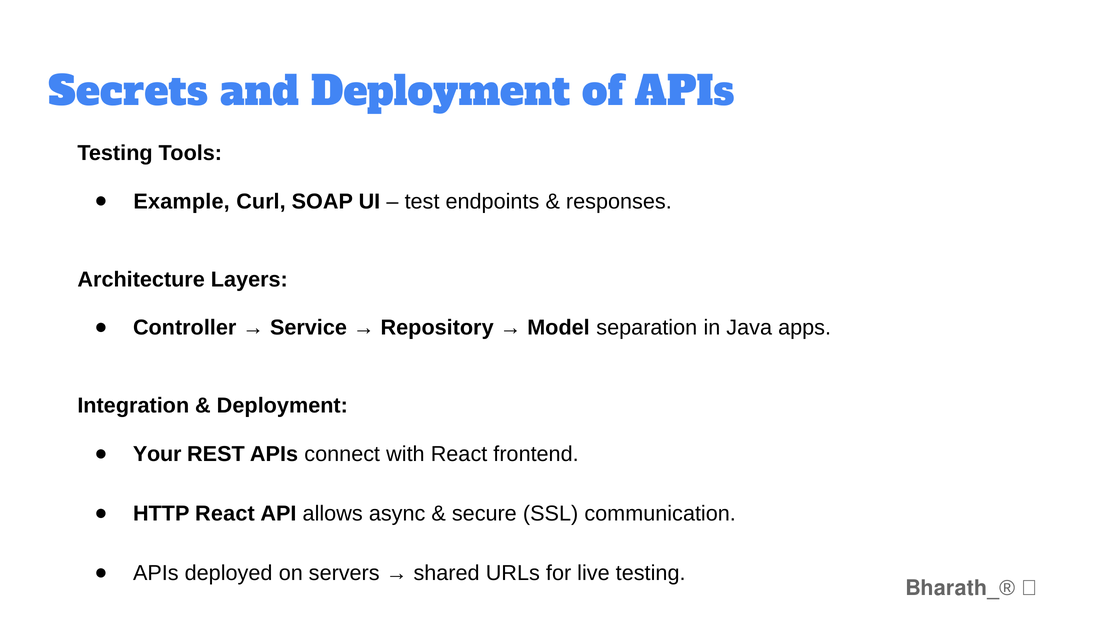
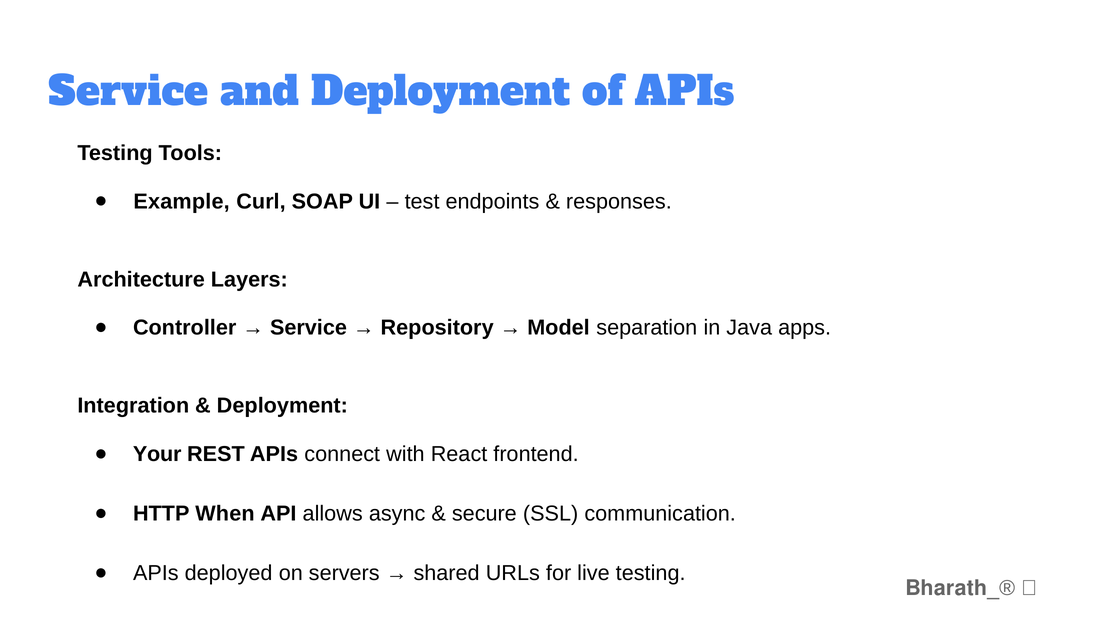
Secrets: Secrets -> Service (129, 92)
React: React -> When (225, 514)
